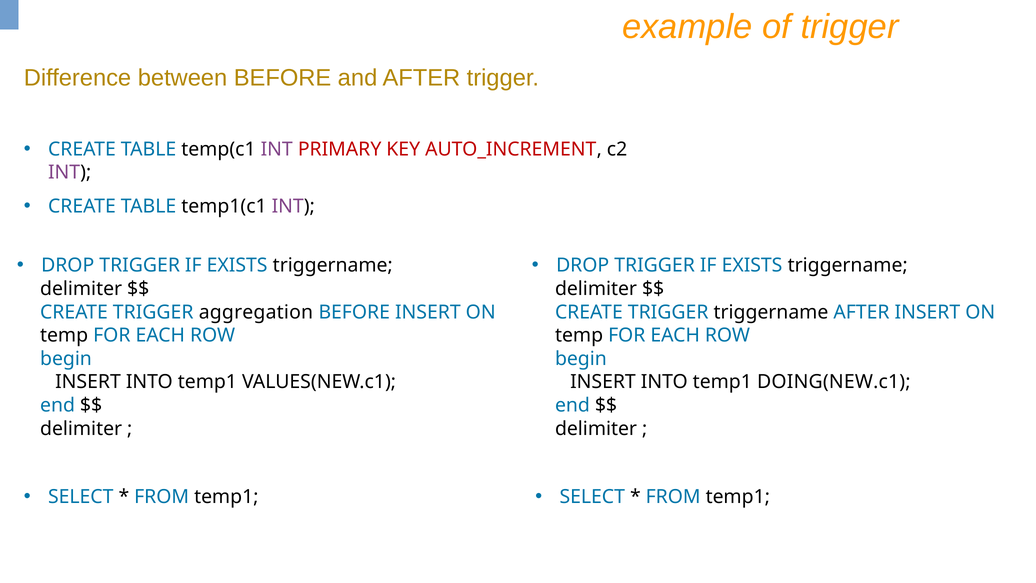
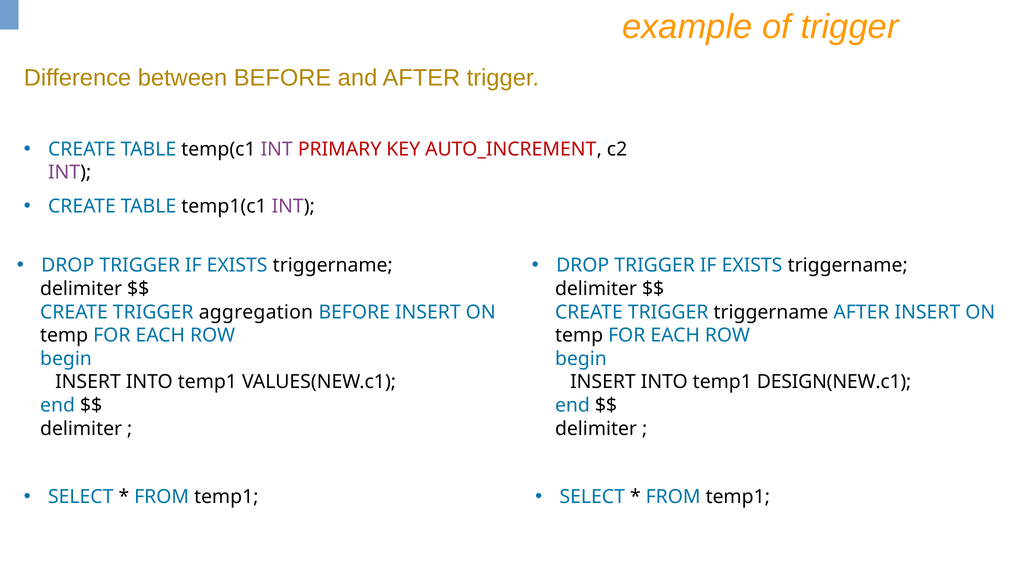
DOING(NEW.c1: DOING(NEW.c1 -> DESIGN(NEW.c1 (834, 382)
